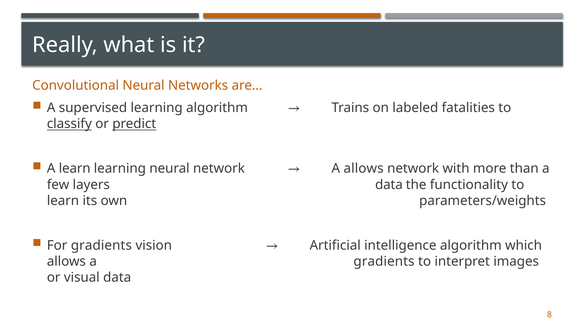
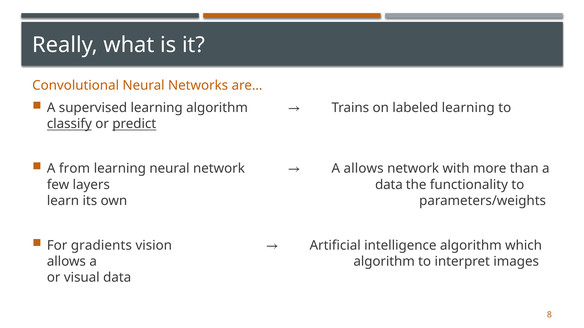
labeled fatalities: fatalities -> learning (468, 108)
A learn: learn -> from (75, 169)
a gradients: gradients -> algorithm (384, 262)
